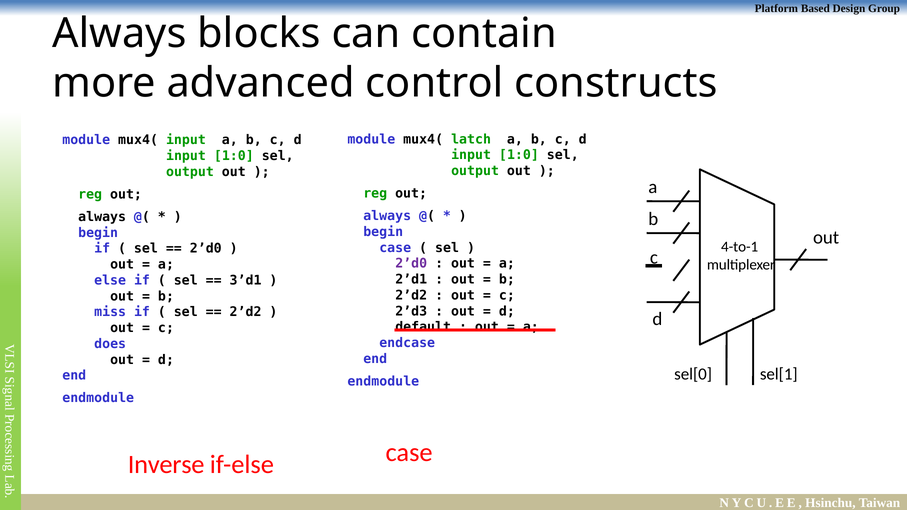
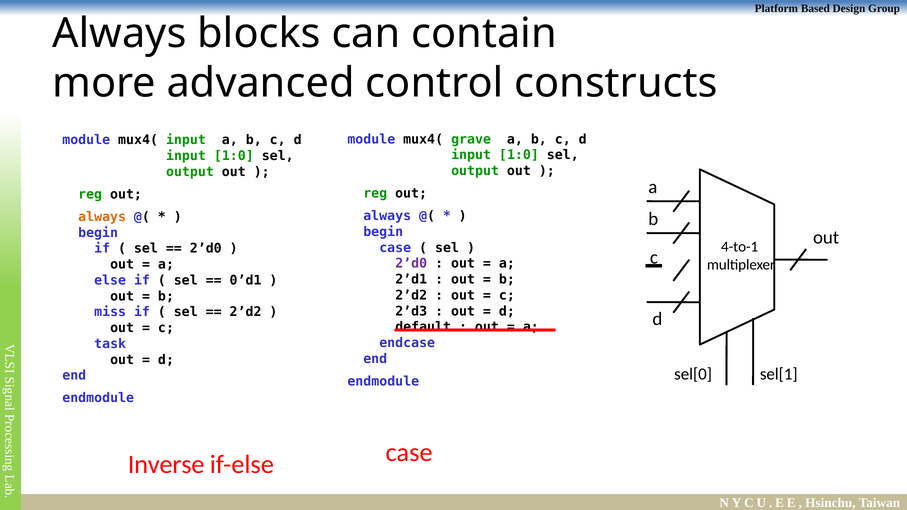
latch: latch -> grave (471, 139)
always colour: black -> orange (102, 217)
3’d1: 3’d1 -> 0’d1 (246, 280)
does: does -> task (110, 344)
